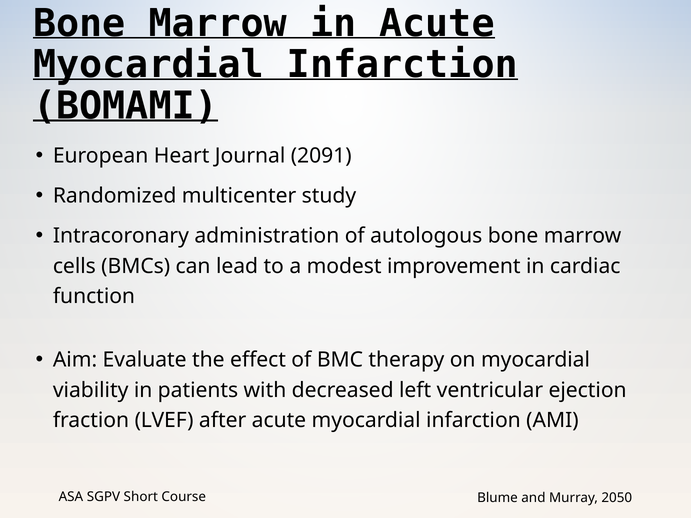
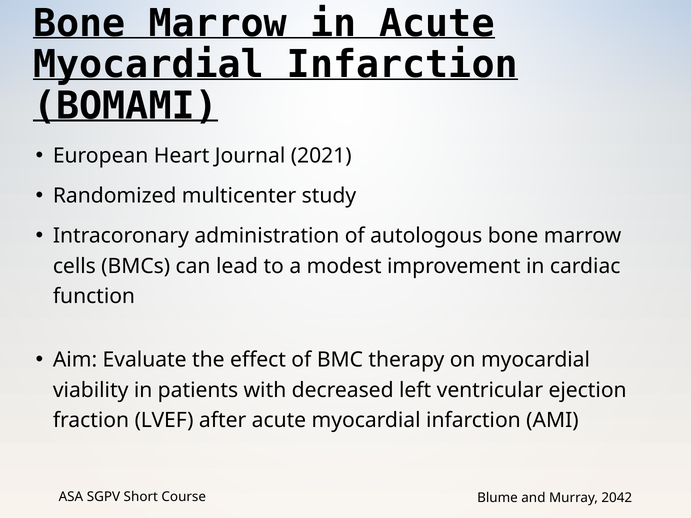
2091: 2091 -> 2021 (321, 156)
2050: 2050 -> 2042 (617, 498)
